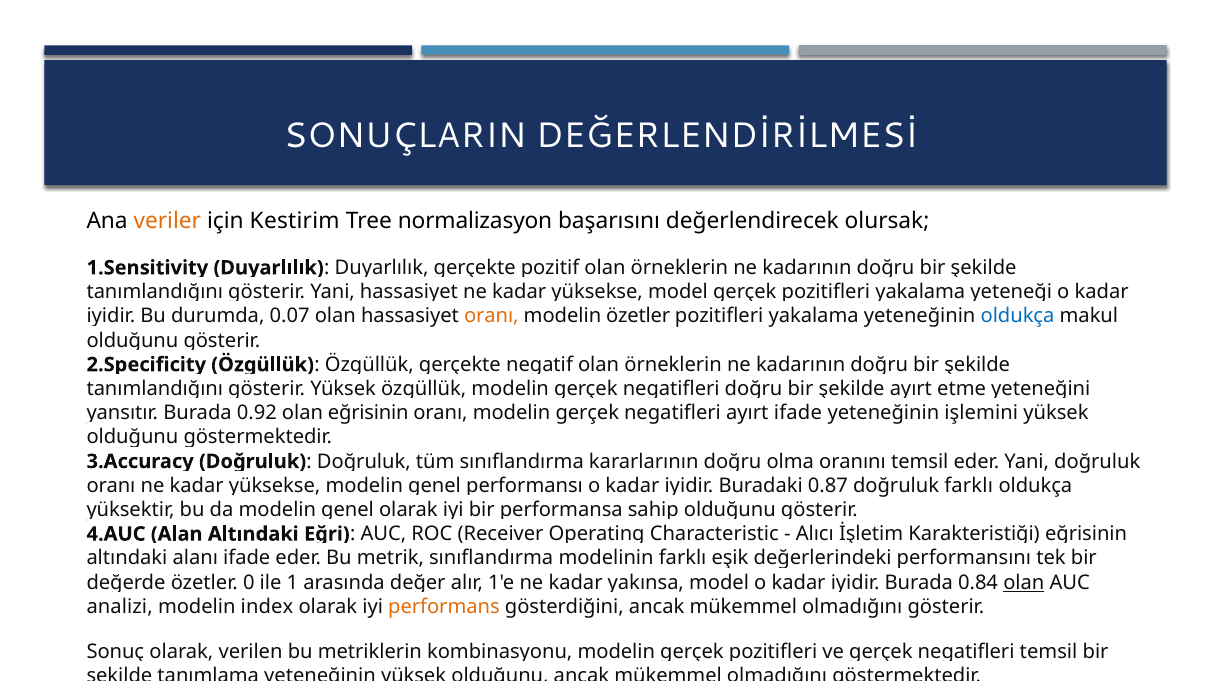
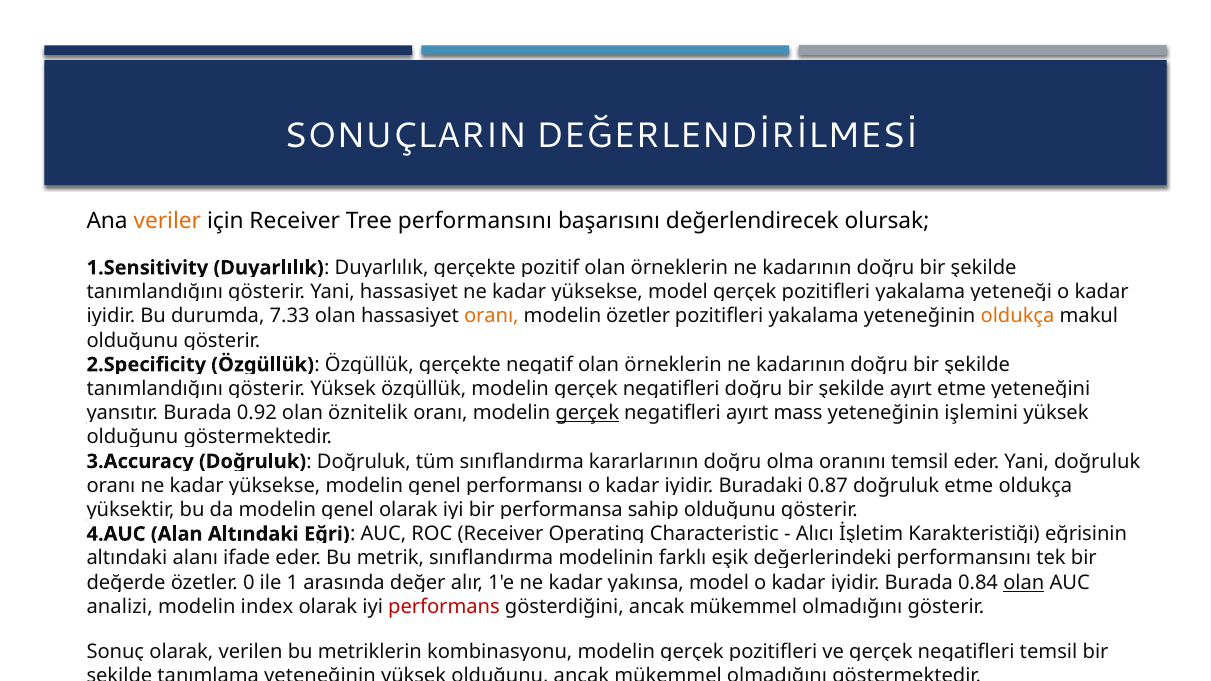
için Kestirim: Kestirim -> Receiver (295, 221)
Tree normalizasyon: normalizasyon -> performansını (475, 221)
0.07: 0.07 -> 7.33 (290, 316)
oldukça colour: blue -> orange (1018, 316)
eğrisinin: eğrisinin -> öznitelik (368, 413)
gerçek underline: none -> present (587, 413)
ayırt ifade: ifade -> mass (798, 413)
doğruluk farklı: farklı -> etme (969, 486)
performans colour: orange -> red (444, 607)
